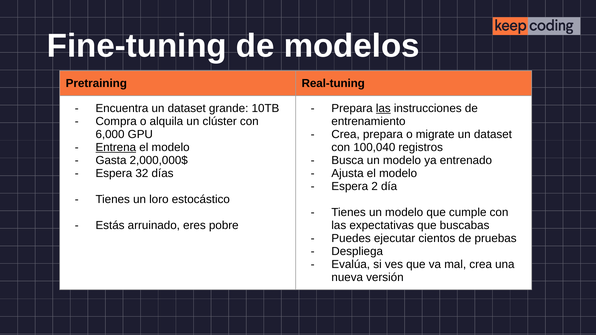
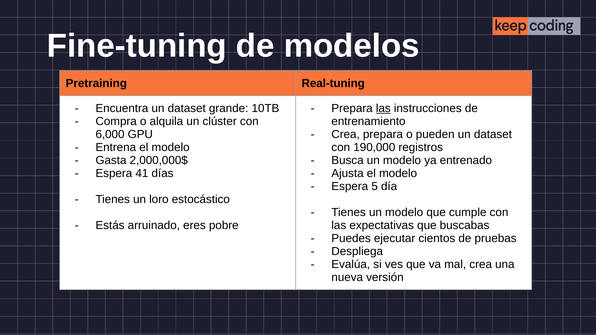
migrate: migrate -> pueden (435, 134)
Entrena underline: present -> none (116, 147)
100,040: 100,040 -> 190,000 (374, 147)
32: 32 -> 41 (142, 173)
2: 2 -> 5 (375, 186)
